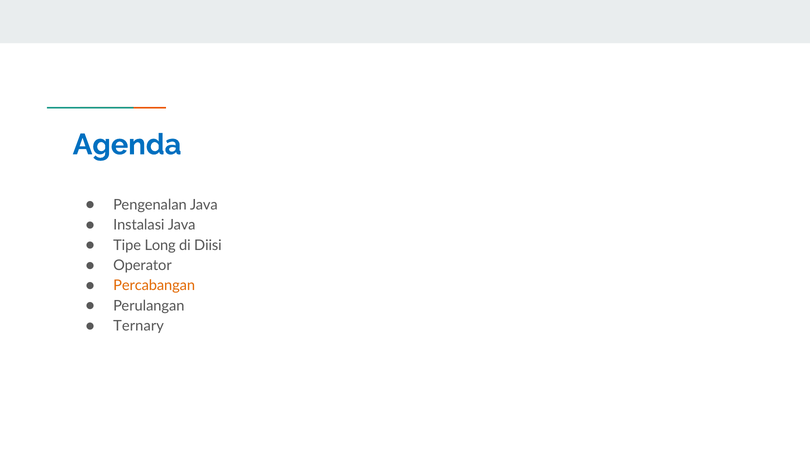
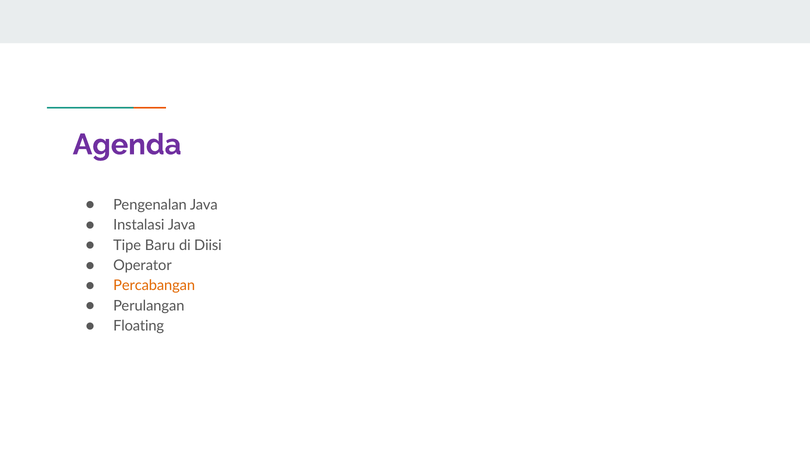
Agenda colour: blue -> purple (127, 145)
Long: Long -> Baru (160, 245)
Ternary: Ternary -> Floating (139, 326)
